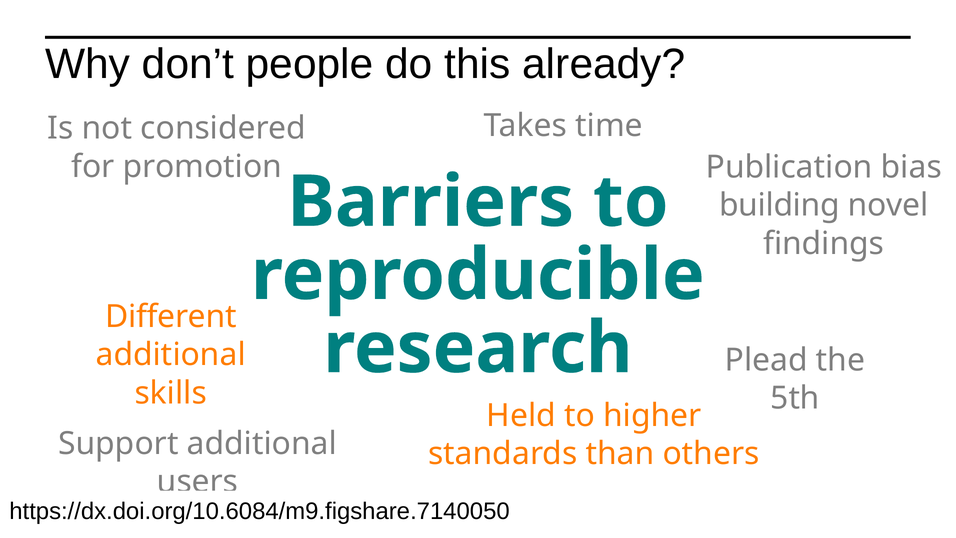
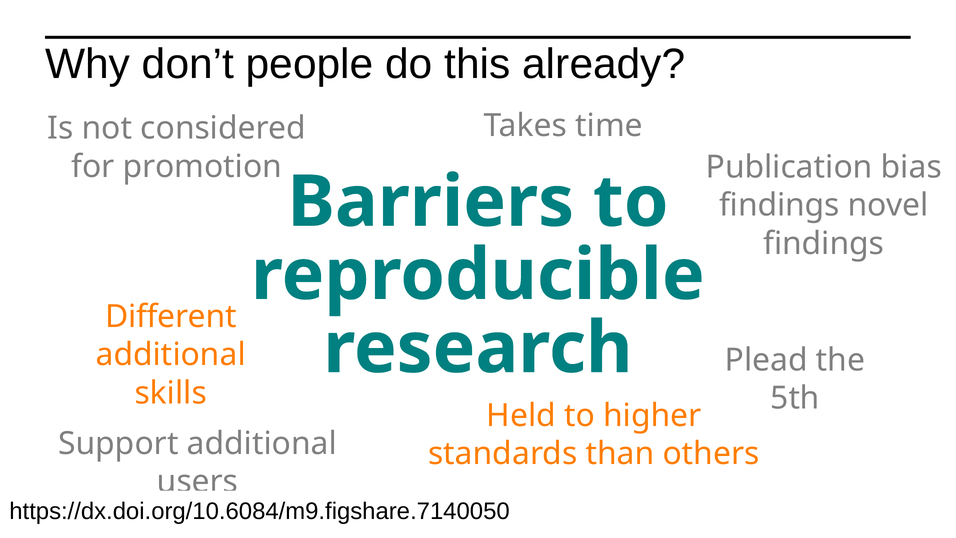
building: building -> findings (779, 205)
